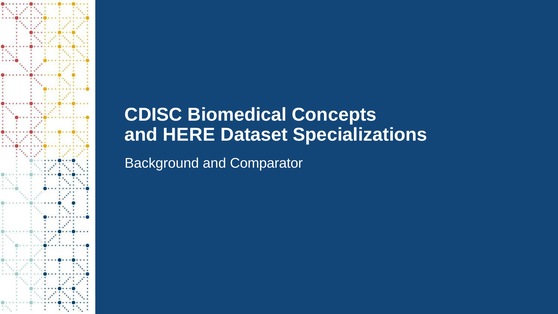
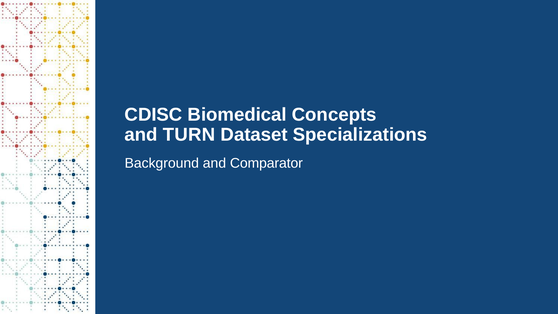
HERE: HERE -> TURN (189, 135)
